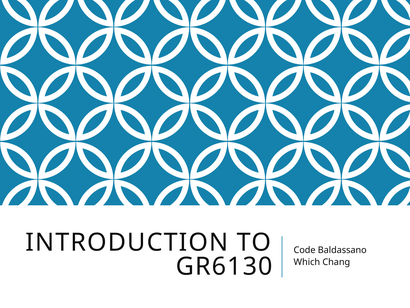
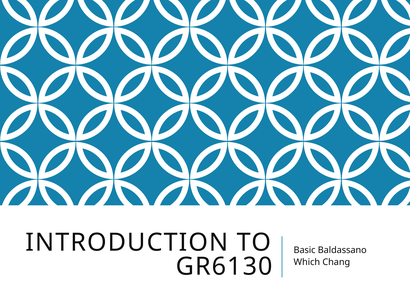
Code: Code -> Basic (305, 250)
